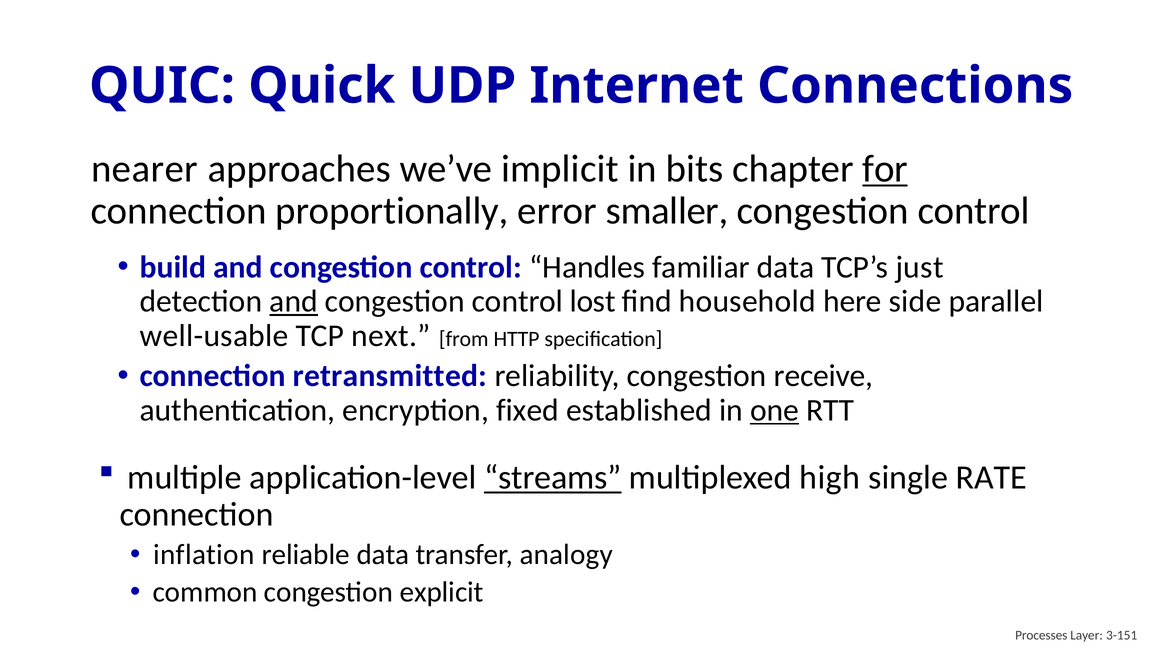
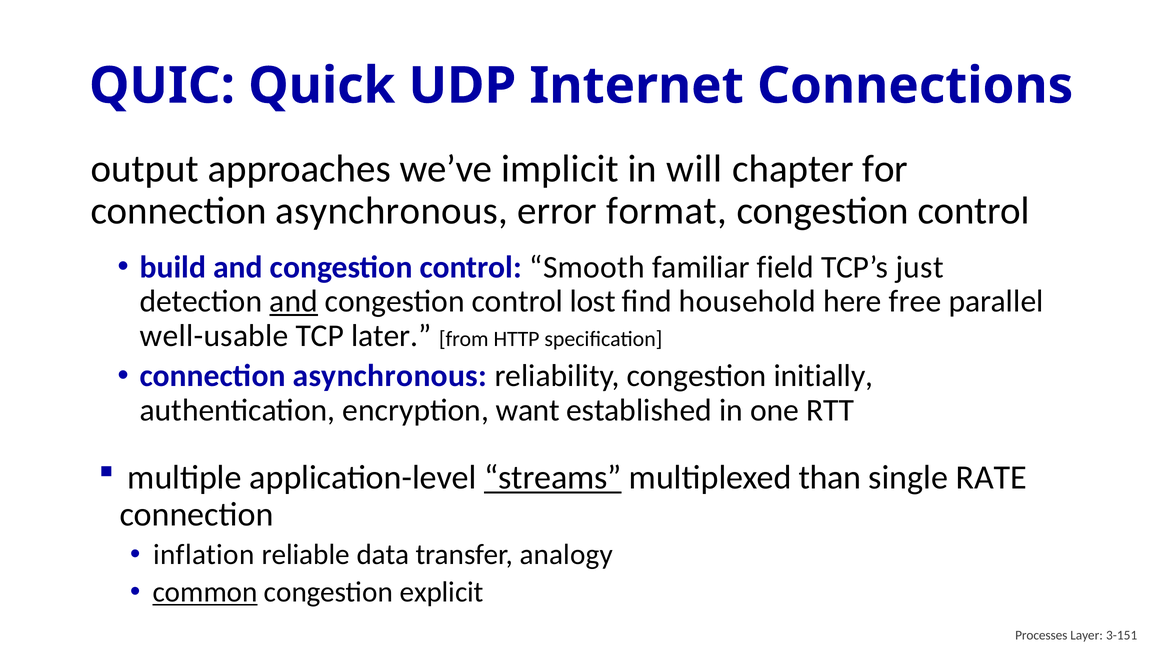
nearer: nearer -> output (145, 169)
bits: bits -> will (694, 169)
for underline: present -> none (885, 169)
proportionally: proportionally -> asynchronous (392, 211)
smaller: smaller -> format (667, 211)
Handles: Handles -> Smooth (587, 267)
familiar data: data -> field (785, 267)
side: side -> free (915, 301)
next: next -> later (391, 336)
retransmitted: retransmitted -> asynchronous (390, 376)
receive: receive -> initially (823, 376)
fixed: fixed -> want (528, 410)
one underline: present -> none (775, 410)
high: high -> than (830, 478)
common underline: none -> present (205, 592)
